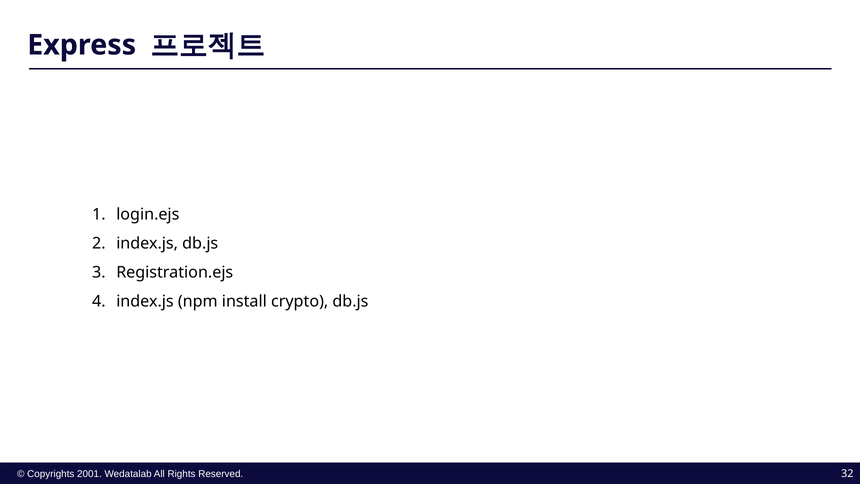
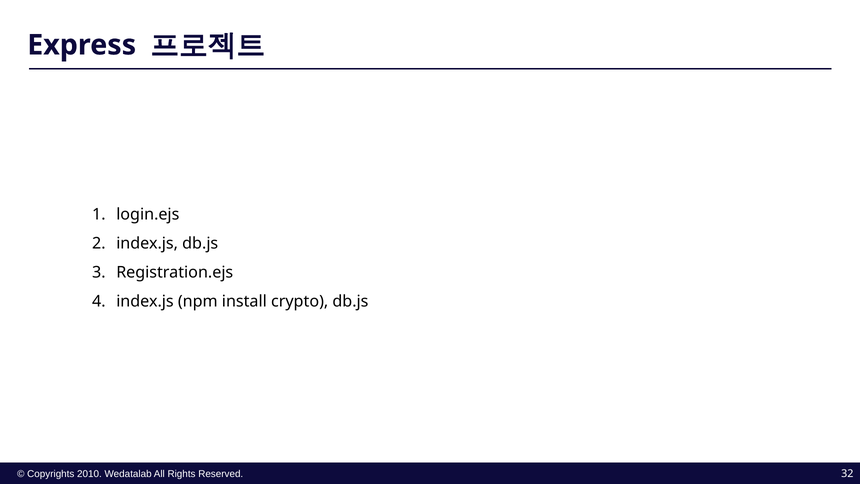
2001: 2001 -> 2010 (89, 474)
